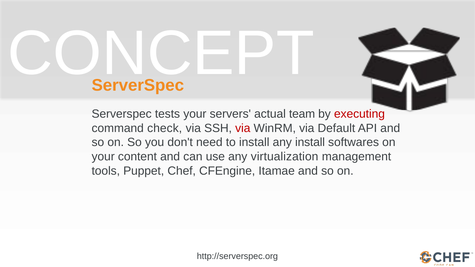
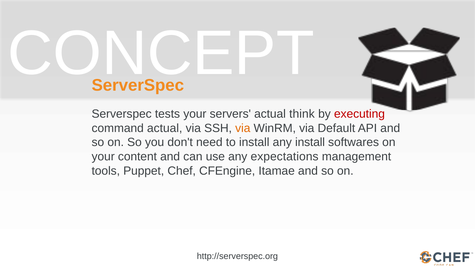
team: team -> think (302, 114)
command check: check -> actual (165, 128)
via colour: red -> orange (243, 128)
virtualization: virtualization -> expectations (285, 157)
